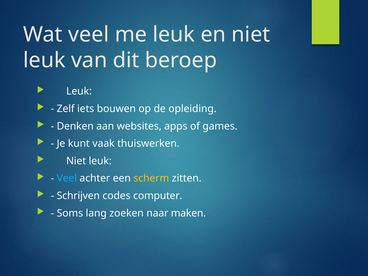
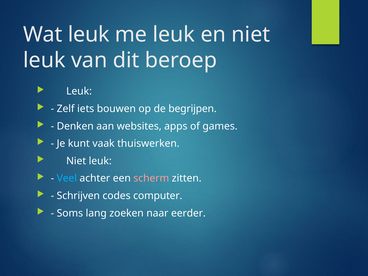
Wat veel: veel -> leuk (89, 34)
opleiding: opleiding -> begrijpen (193, 109)
scherm colour: yellow -> pink (151, 178)
maken: maken -> eerder (188, 213)
